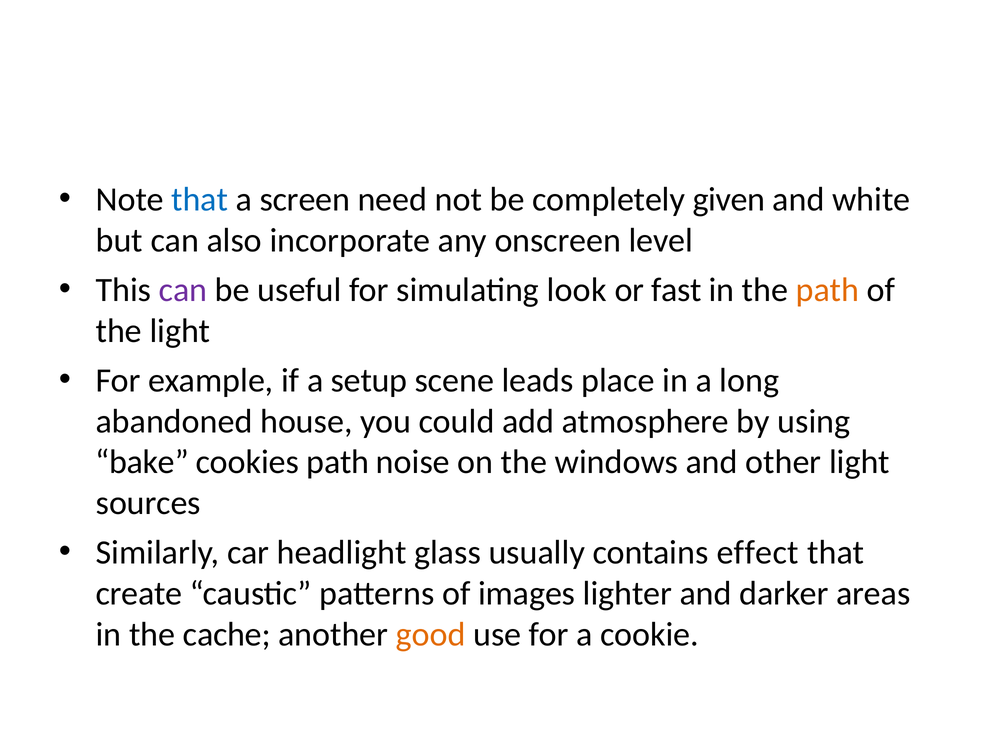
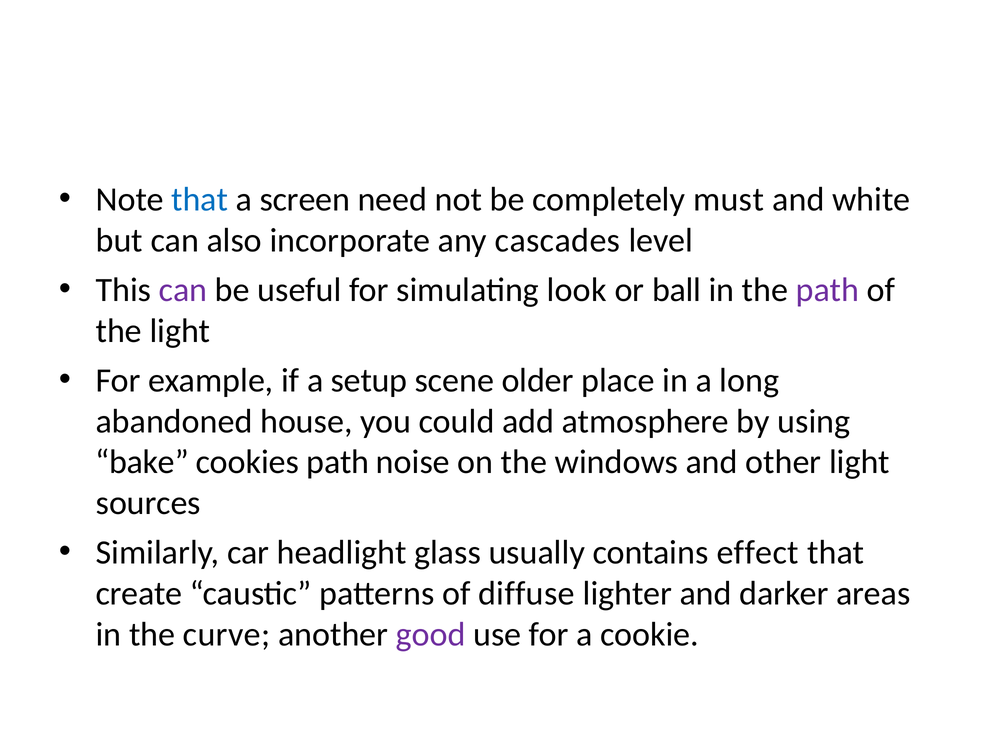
given: given -> must (729, 200)
onscreen: onscreen -> cascades (558, 241)
fast: fast -> ball (677, 290)
path colour: orange -> purple (828, 290)
leads: leads -> older (538, 381)
images: images -> diffuse (526, 594)
cache: cache -> curve (227, 635)
good colour: orange -> purple (431, 635)
